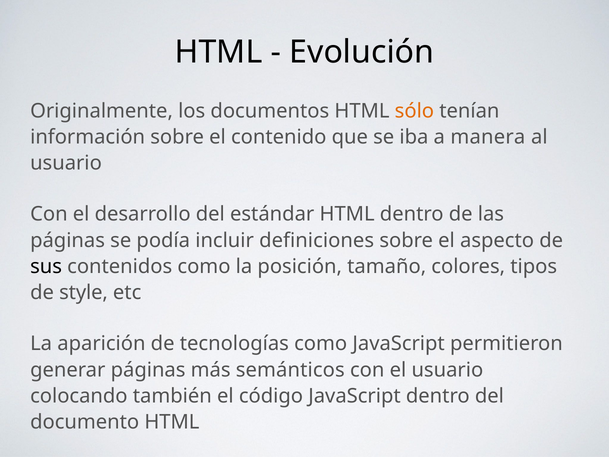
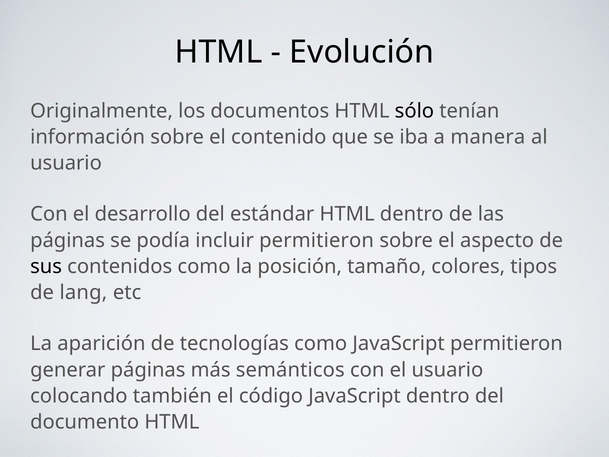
sólo colour: orange -> black (414, 111)
incluir definiciones: definiciones -> permitieron (317, 240)
style: style -> lang (83, 293)
